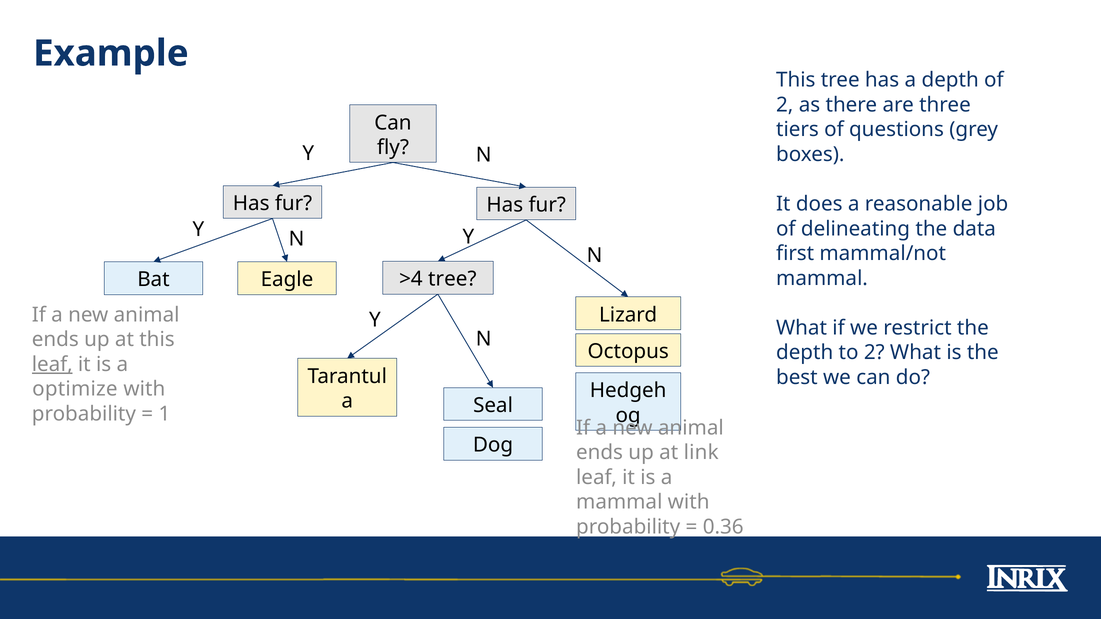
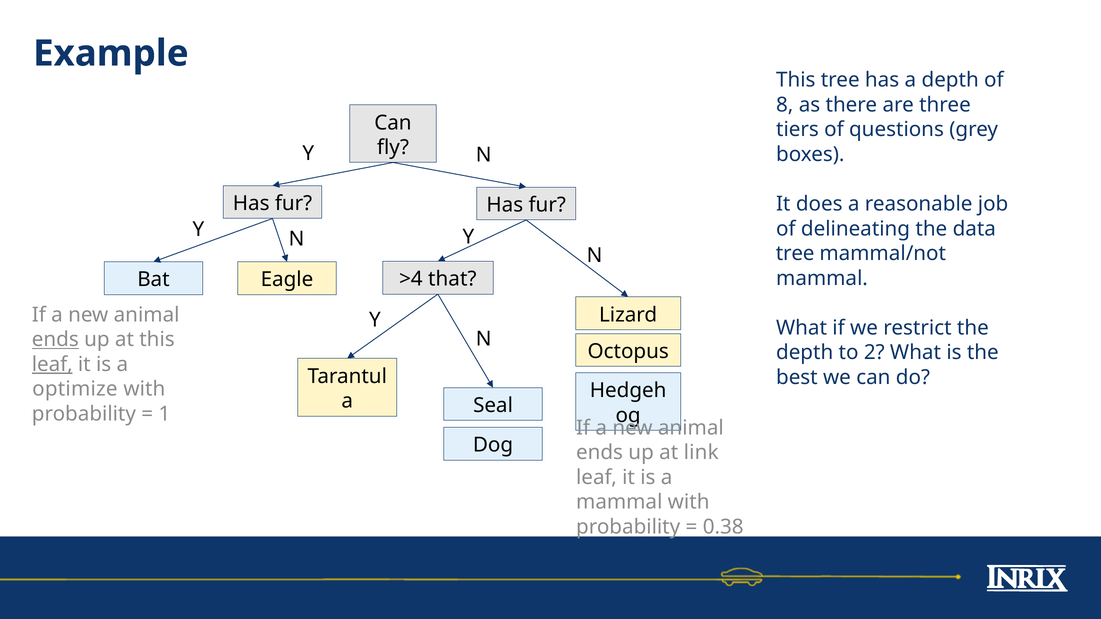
2: 2 -> 8 (785, 105)
first: first -> tree (795, 254)
>4 tree: tree -> that (452, 279)
ends underline: none -> present (55, 340)
0.36: 0.36 -> 0.38 (723, 527)
